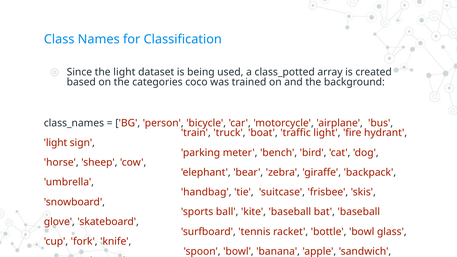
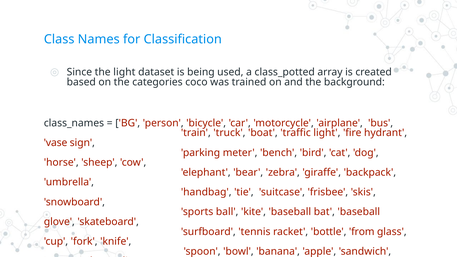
light: light -> vase (55, 143)
bottle bowl: bowl -> from (362, 232)
